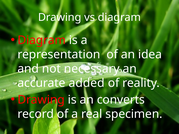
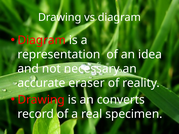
added: added -> eraser (87, 83)
